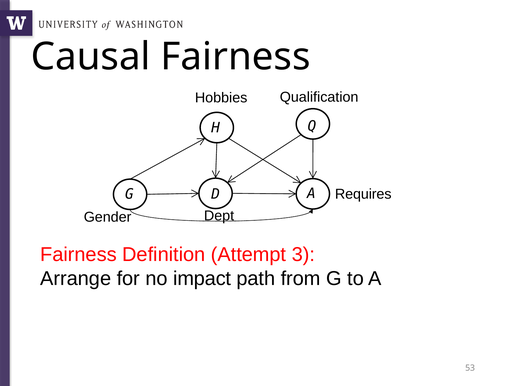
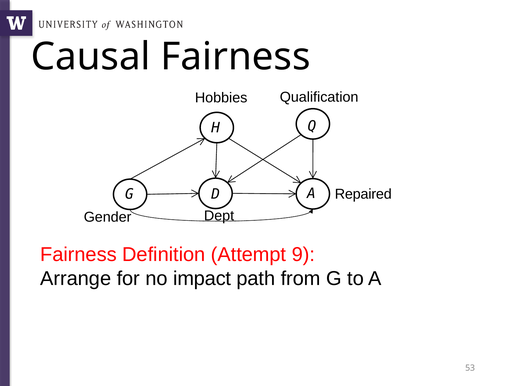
Requires: Requires -> Repaired (363, 194)
3: 3 -> 9 (303, 254)
